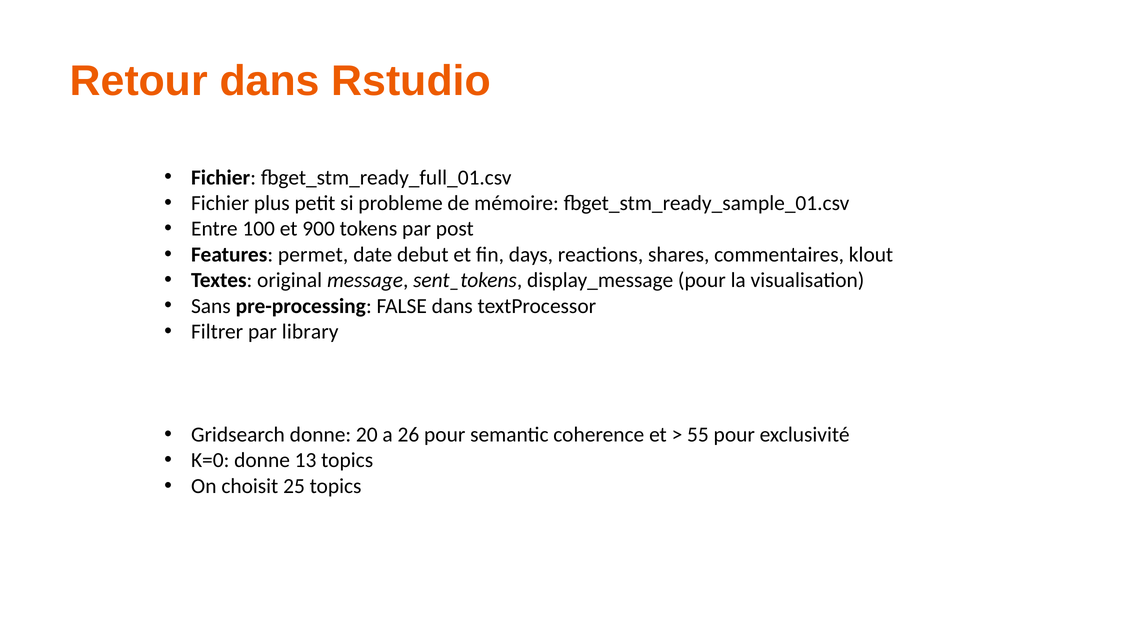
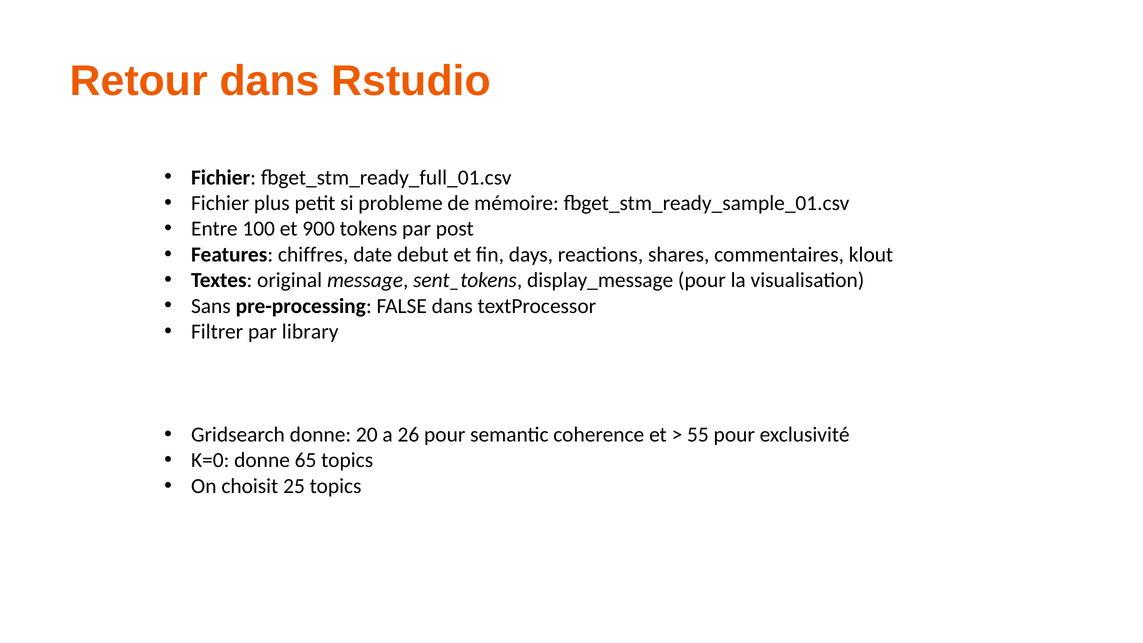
permet: permet -> chiffres (313, 255)
13: 13 -> 65 (306, 460)
